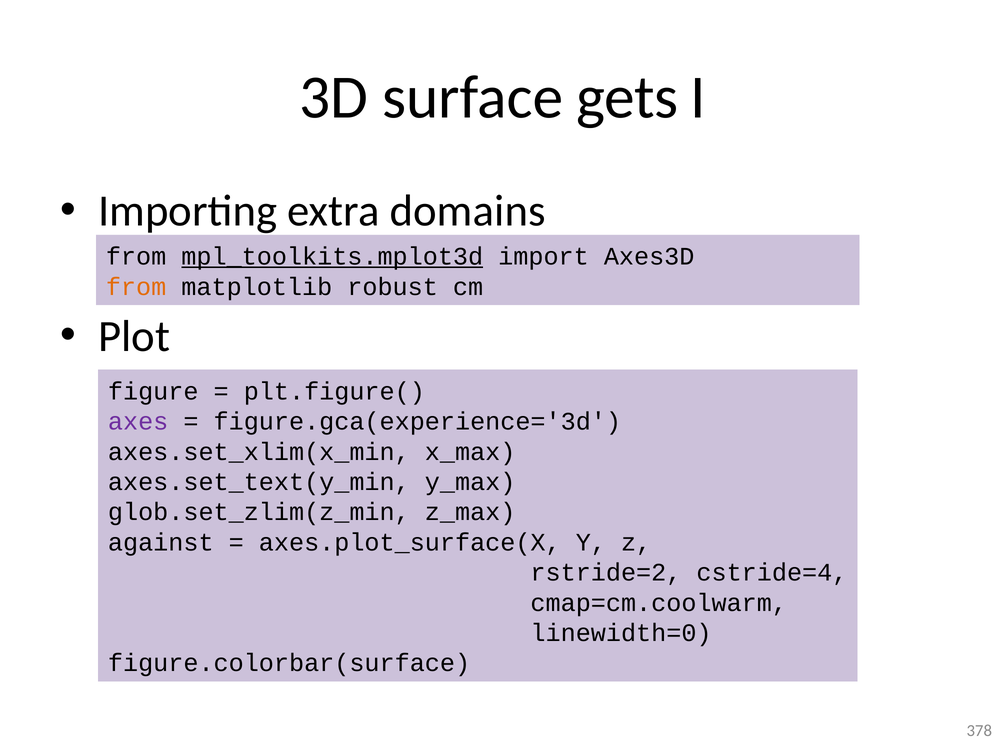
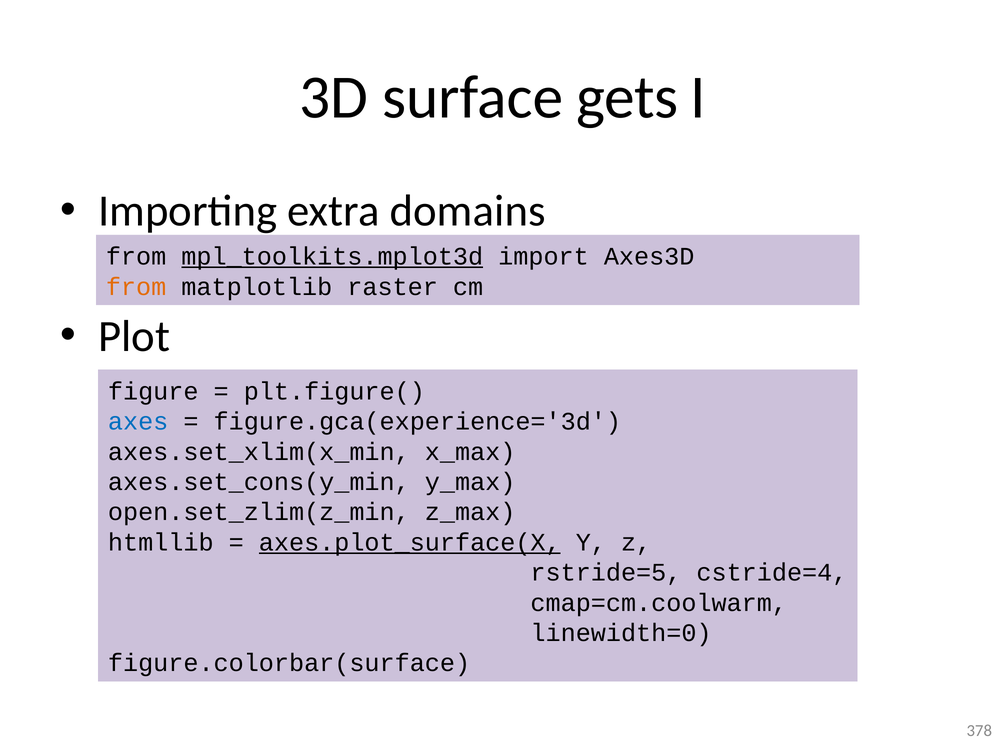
robust: robust -> raster (393, 287)
axes colour: purple -> blue (138, 421)
axes.set_text(y_min: axes.set_text(y_min -> axes.set_cons(y_min (259, 482)
glob.set_zlim(z_min: glob.set_zlim(z_min -> open.set_zlim(z_min (259, 512)
against: against -> htmllib (161, 542)
axes.plot_surface(X underline: none -> present (410, 542)
rstride=2: rstride=2 -> rstride=5 (606, 572)
